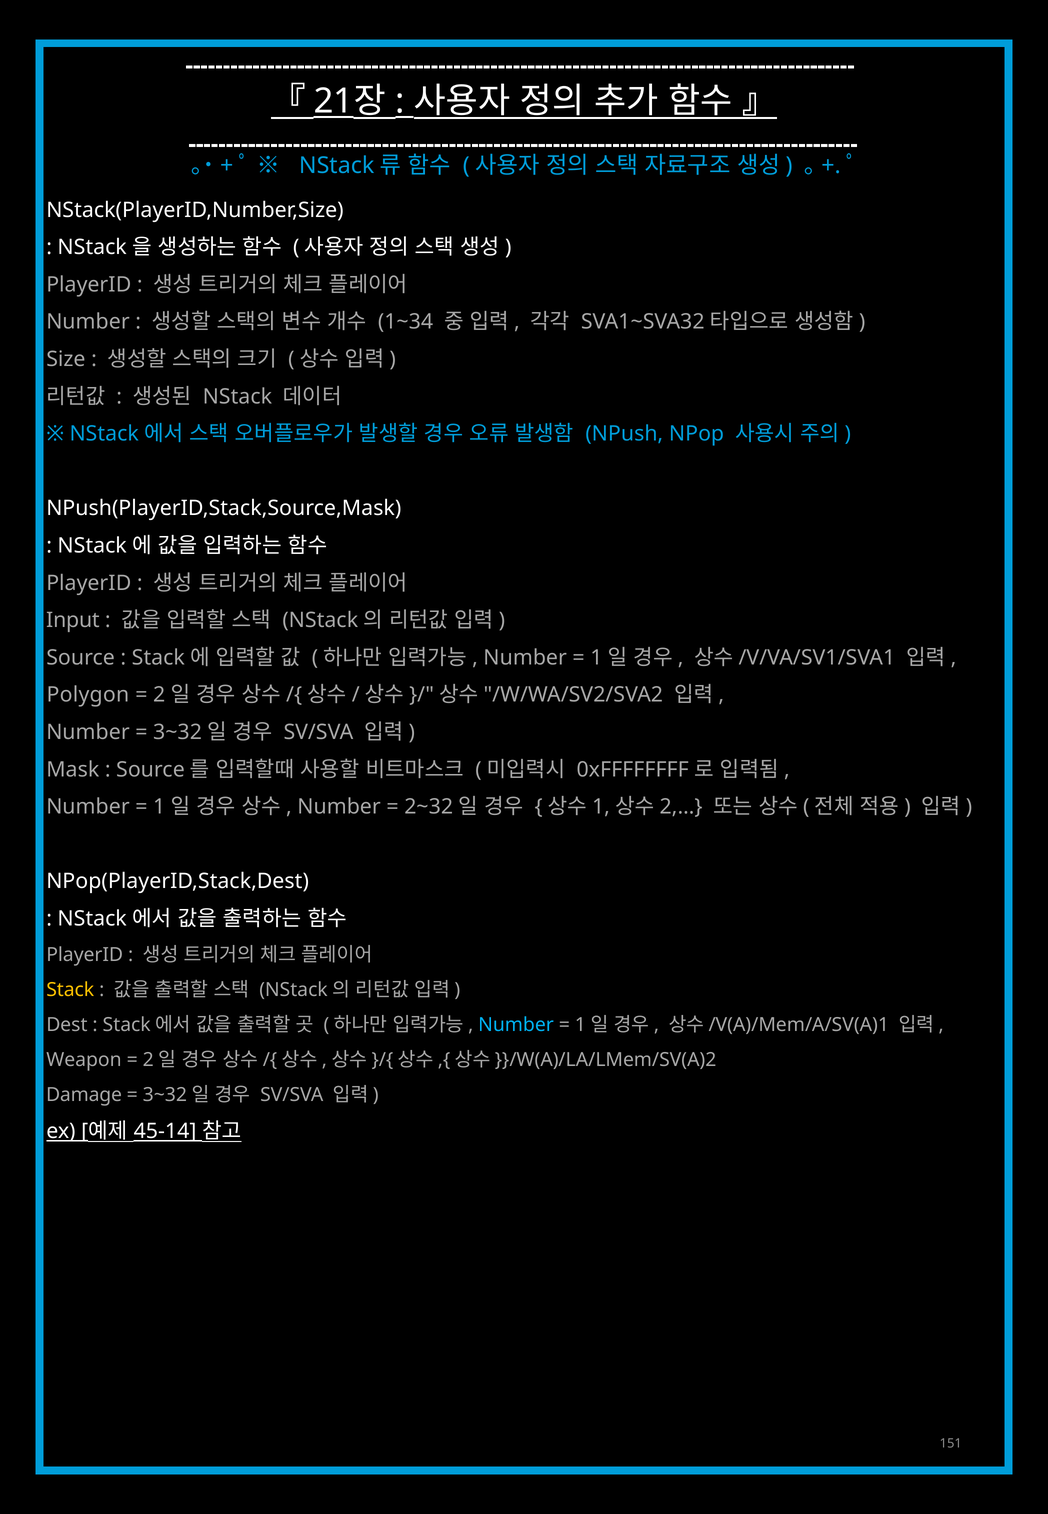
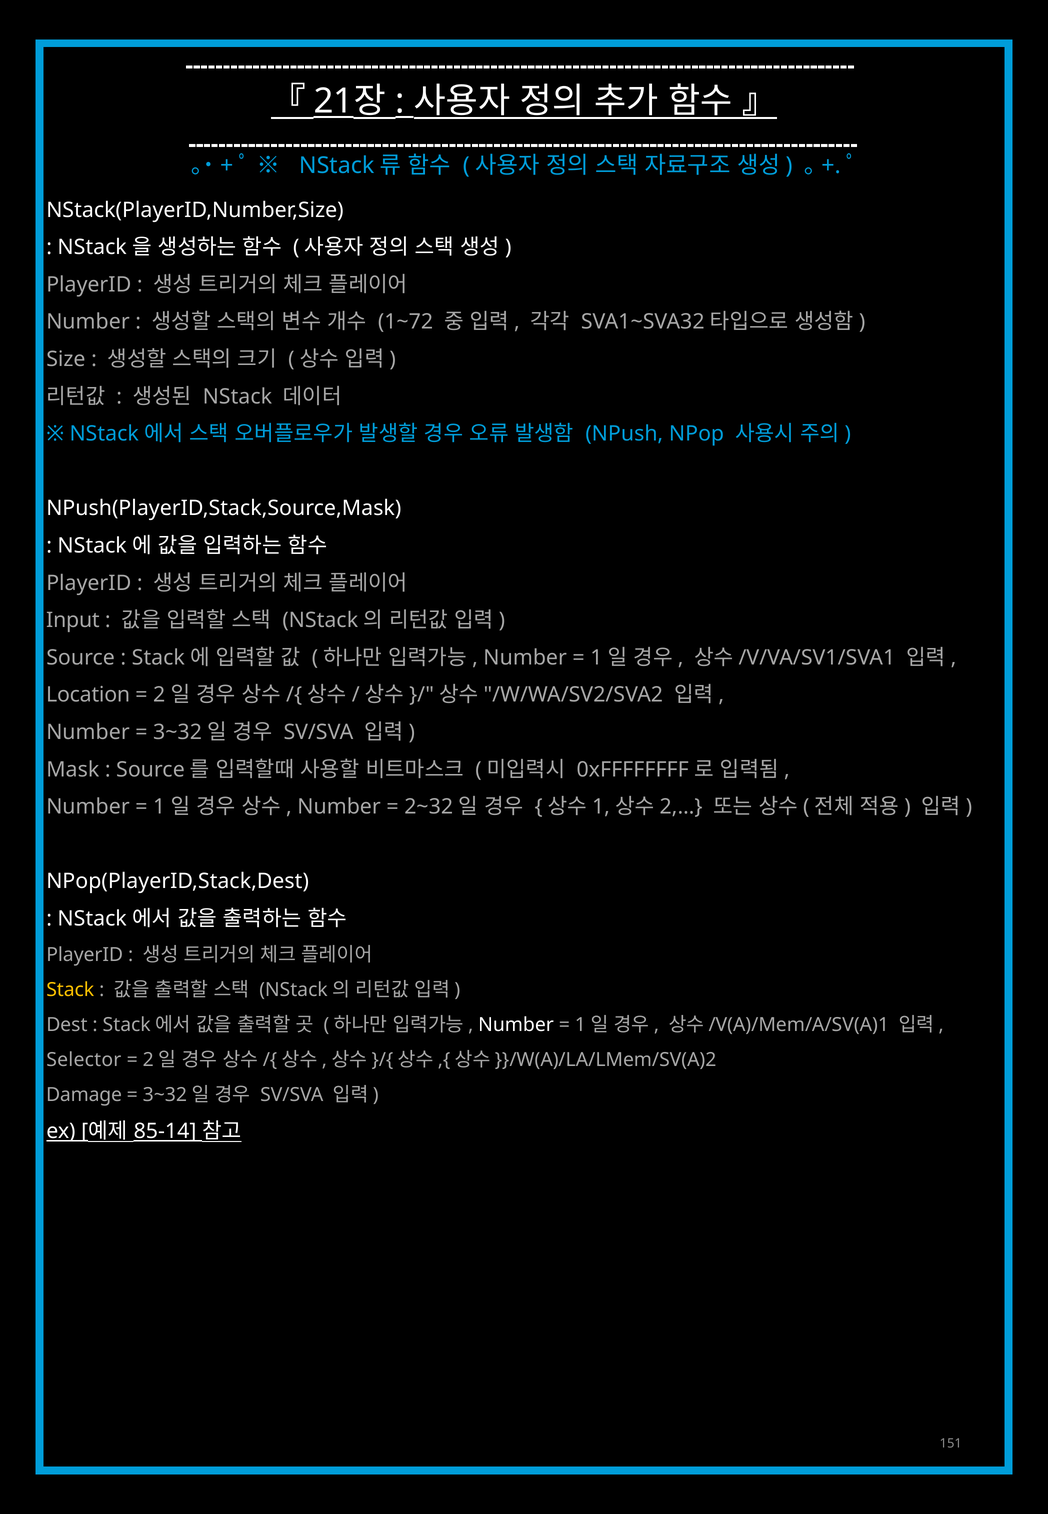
1~34: 1~34 -> 1~72 (406, 322)
Polygon: Polygon -> Location (88, 695)
Number colour: light blue -> white (516, 1025)
Weapon: Weapon -> Selector (84, 1060)
45-14: 45-14 -> 85-14 (165, 1131)
